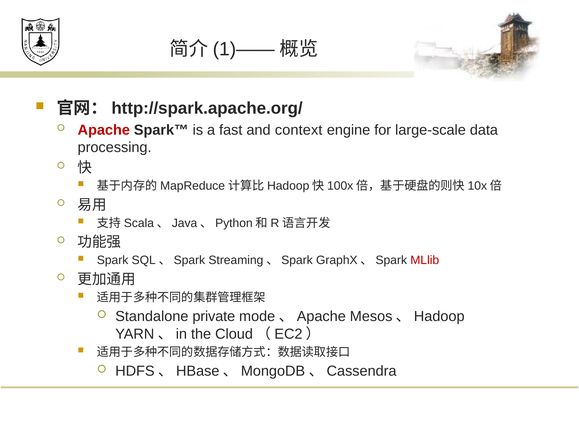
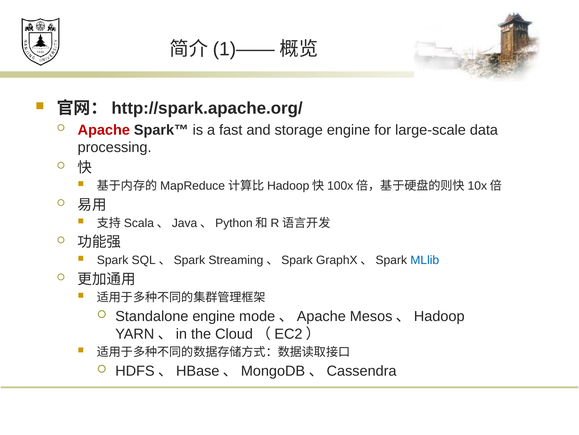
context: context -> storage (299, 130)
MLlib colour: red -> blue (425, 260)
Standalone private: private -> engine (214, 316)
